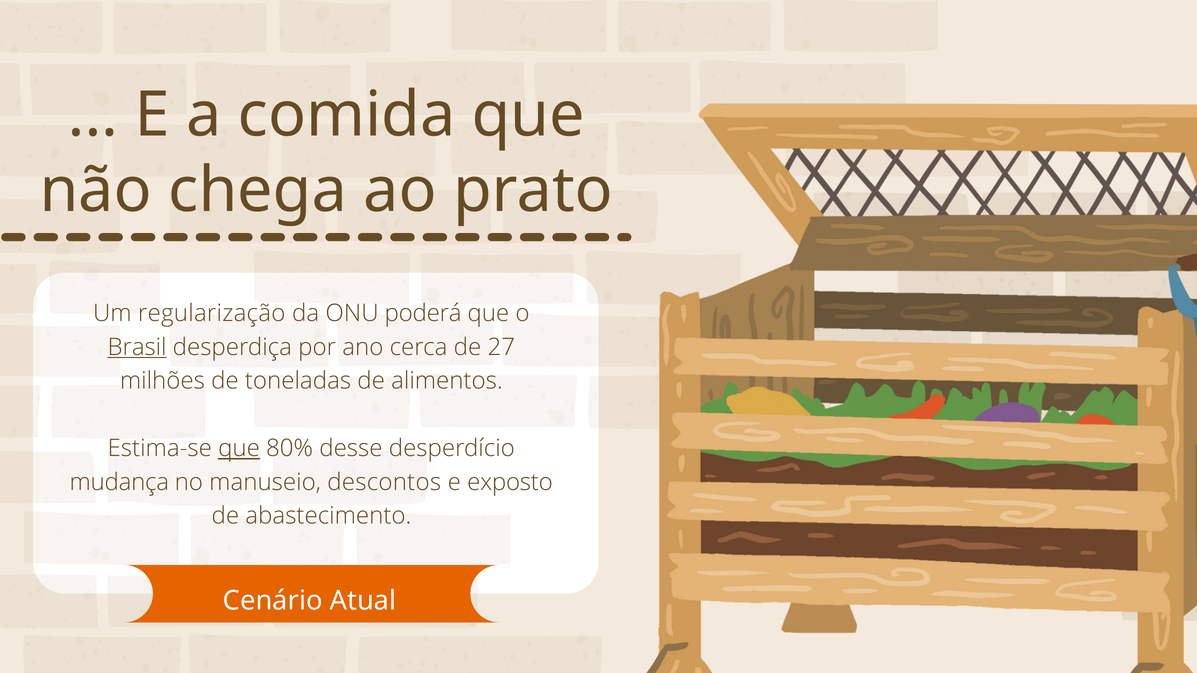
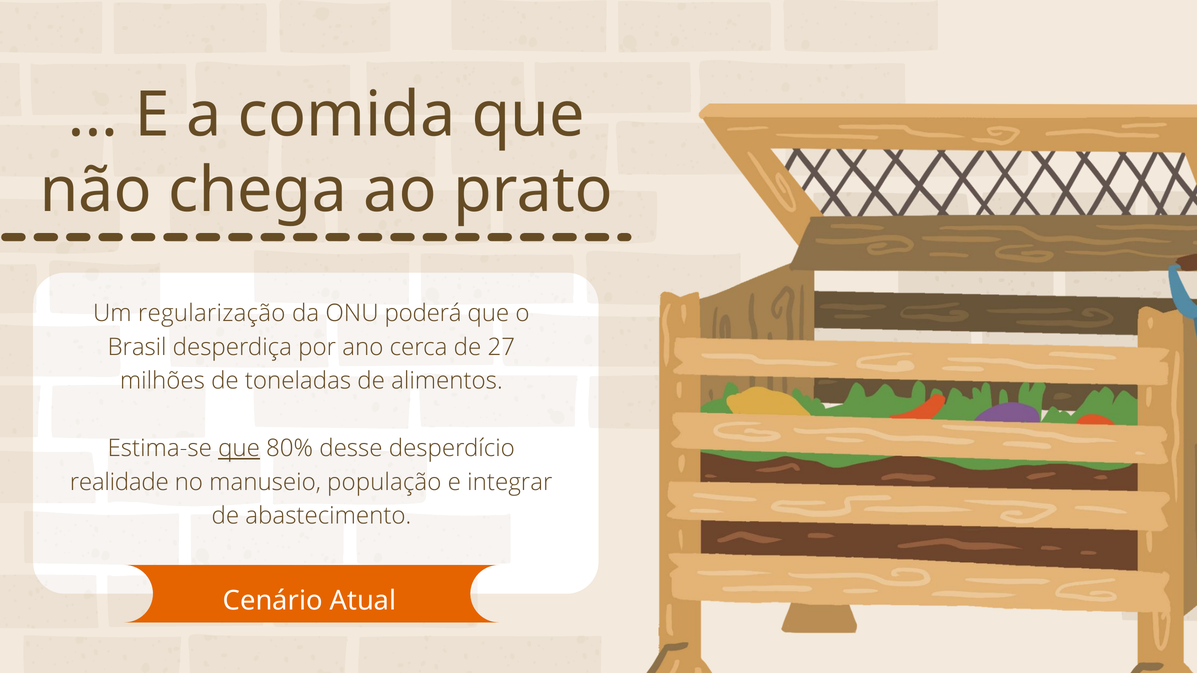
Brasil underline: present -> none (137, 347)
mudança: mudança -> realidade (119, 482)
descontos: descontos -> população (384, 482)
exposto: exposto -> integrar (510, 482)
